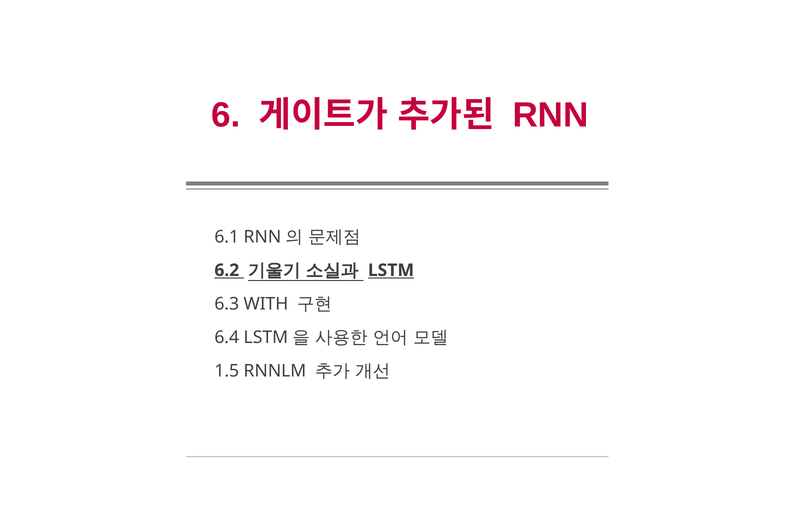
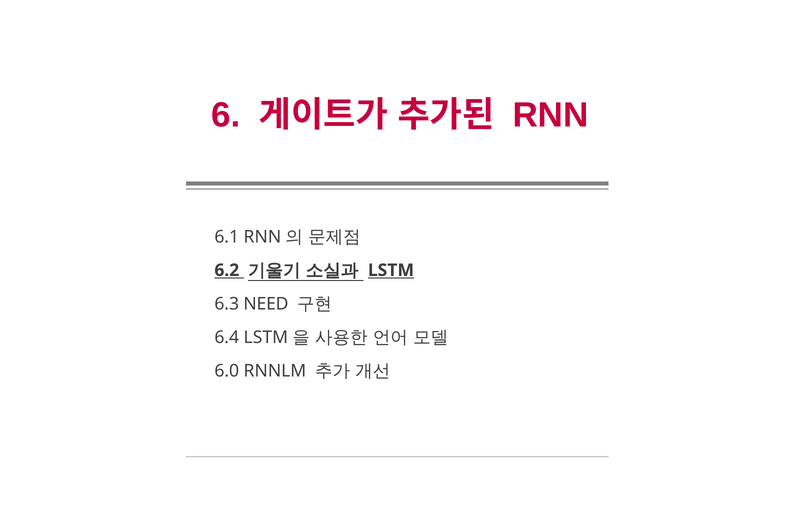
WITH: WITH -> NEED (266, 304)
1.5: 1.5 -> 6.0 (227, 371)
